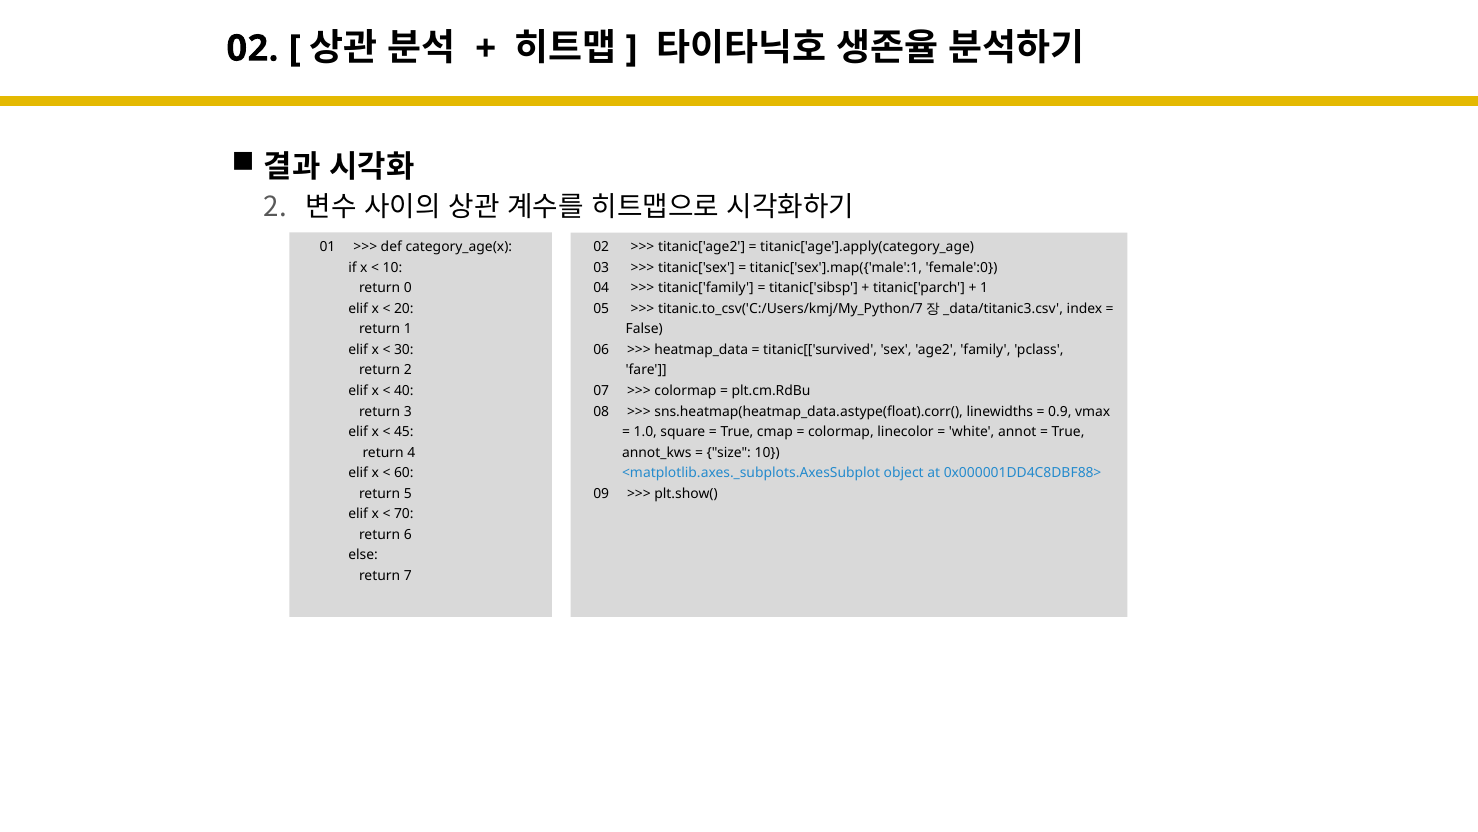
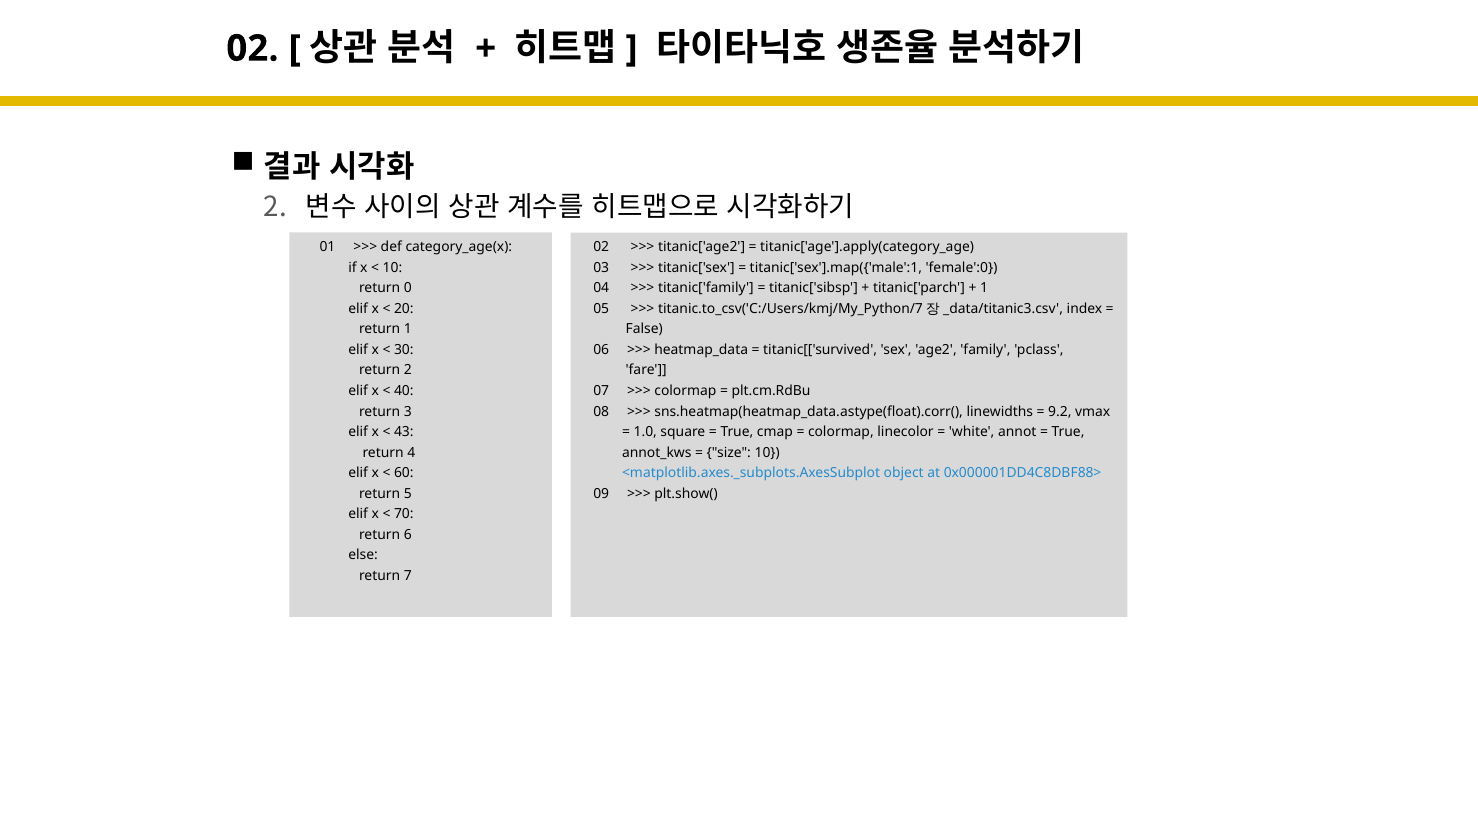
0.9: 0.9 -> 9.2 (1060, 411)
45: 45 -> 43 (404, 432)
